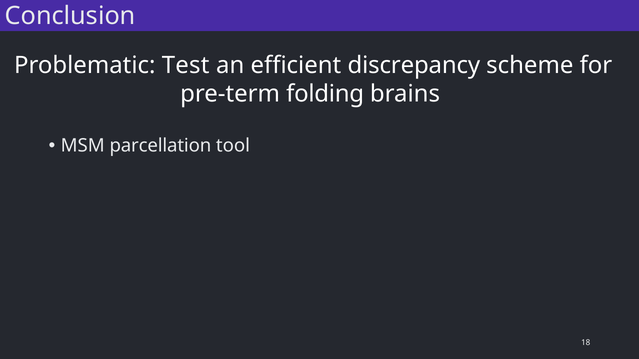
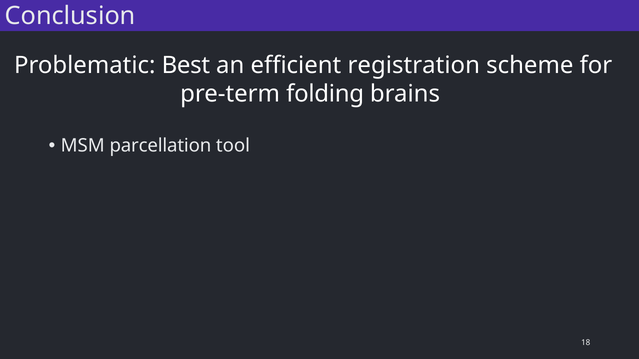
Test: Test -> Best (186, 65)
discrepancy: discrepancy -> registration (414, 65)
